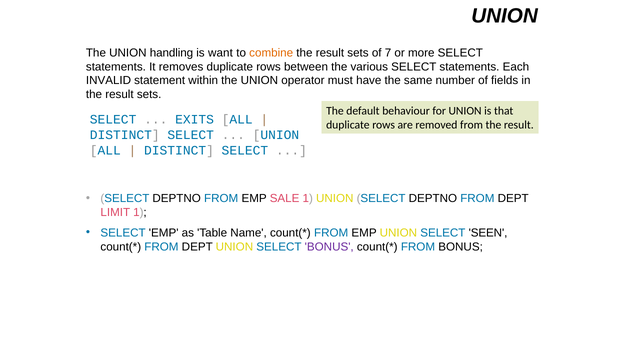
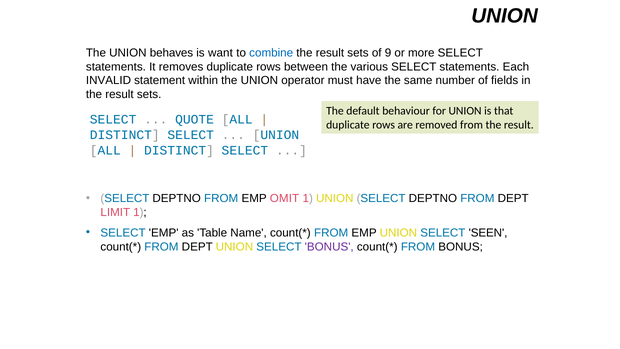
handling: handling -> behaves (172, 53)
combine colour: orange -> blue (271, 53)
7: 7 -> 9 (388, 53)
EXITS: EXITS -> QUOTE (195, 120)
SALE: SALE -> OMIT (285, 199)
